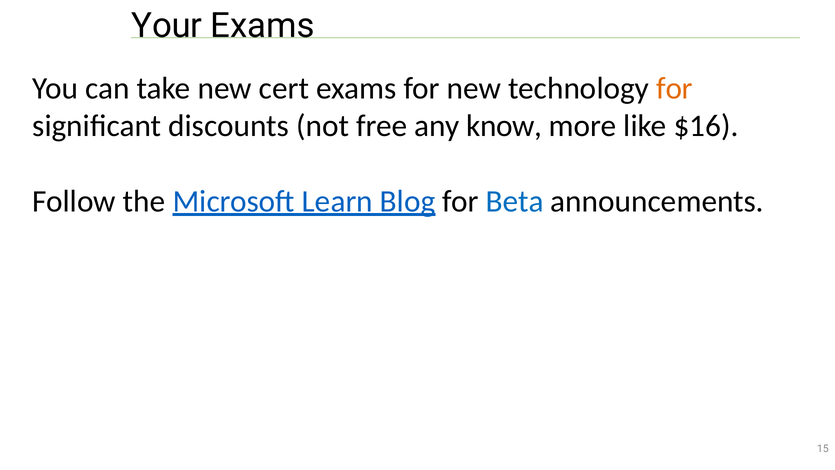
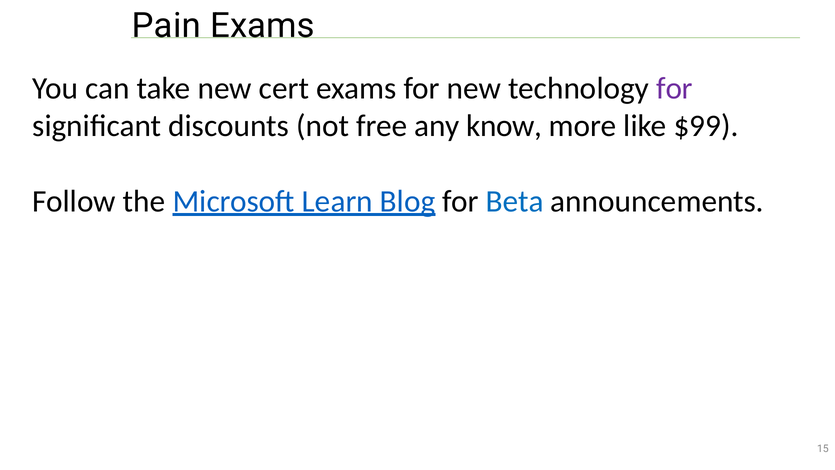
Your: Your -> Pain (166, 26)
for colour: orange -> purple (674, 88)
$16: $16 -> $99 (706, 126)
